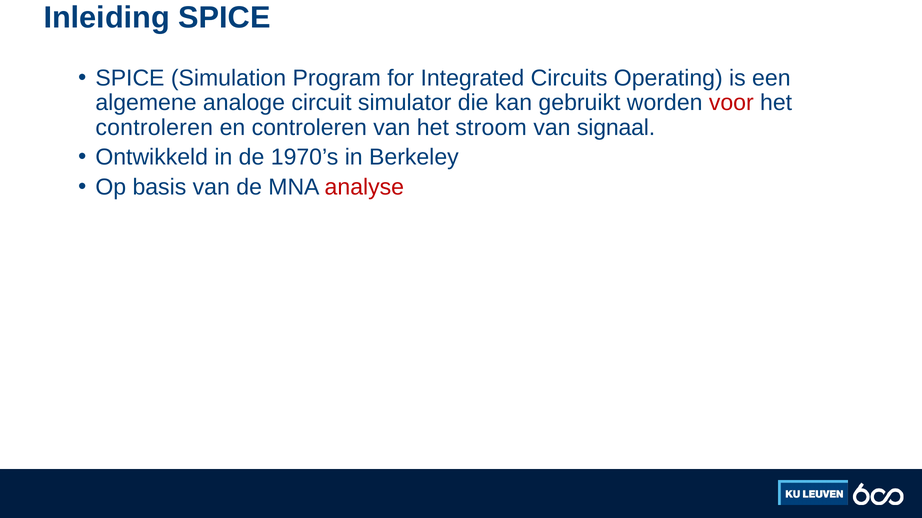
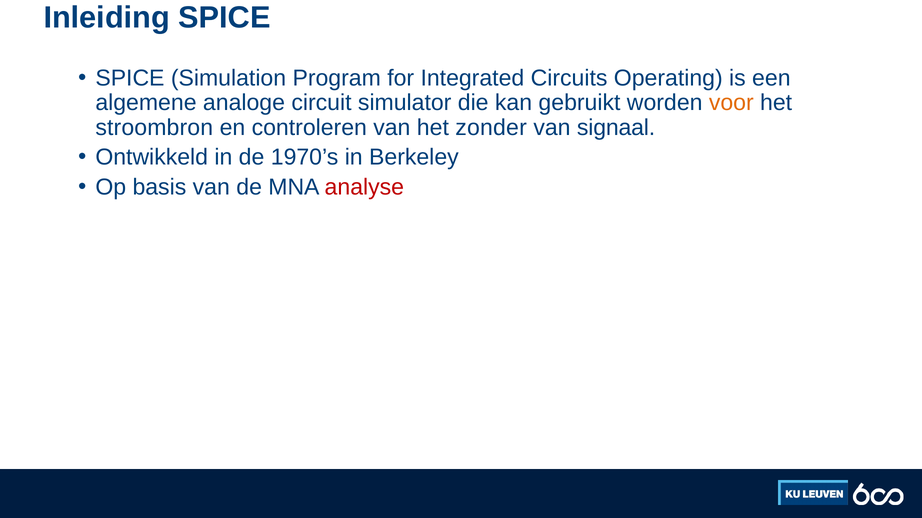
voor colour: red -> orange (731, 103)
controleren: controleren -> stroombron (154, 128)
stroom: stroom -> zonder (491, 128)
